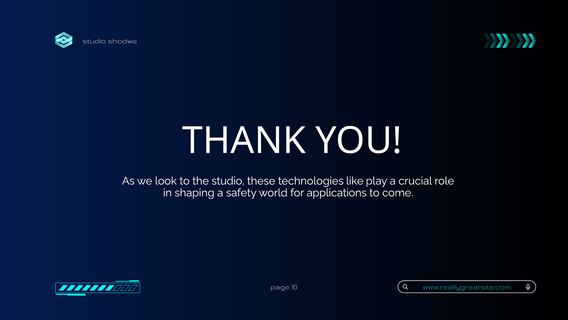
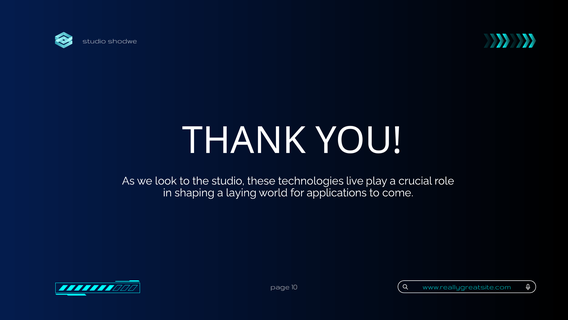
like: like -> live (355, 181)
safety: safety -> laying (241, 192)
